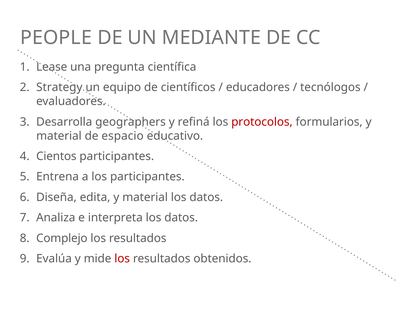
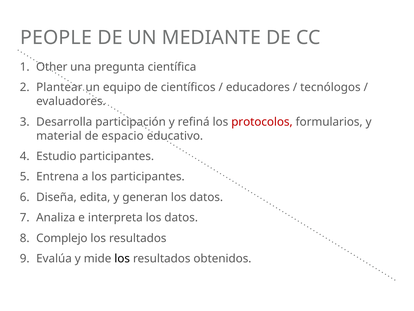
Lease: Lease -> Other (52, 67)
Strategy: Strategy -> Plantear (59, 87)
geographers: geographers -> participación (131, 122)
Cientos: Cientos -> Estudio (56, 156)
edita y material: material -> generan (145, 197)
los colour: red -> black (122, 258)
